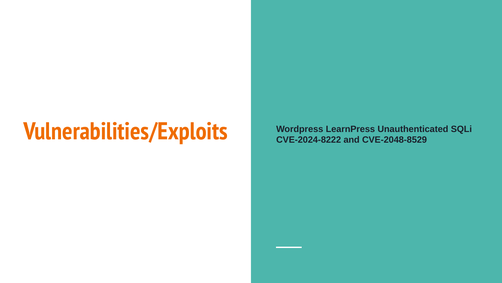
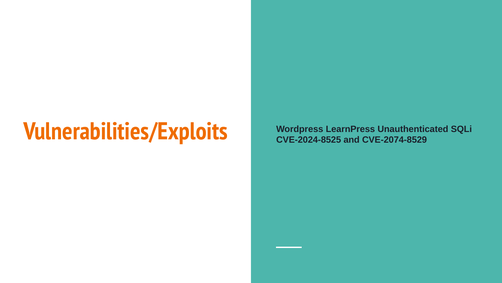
CVE-2024-8222: CVE-2024-8222 -> CVE-2024-8525 (309, 140)
CVE-2048-8529: CVE-2048-8529 -> CVE-2074-8529 (395, 140)
